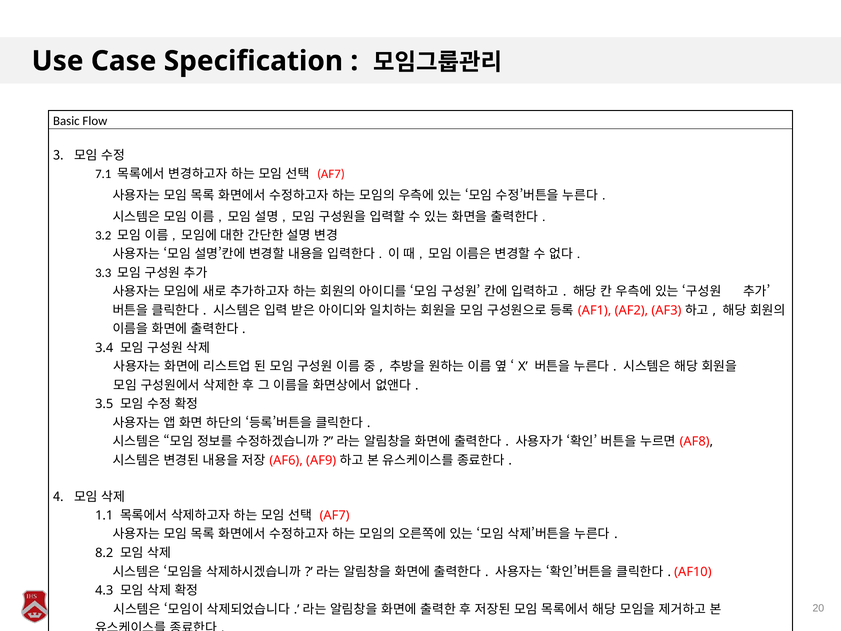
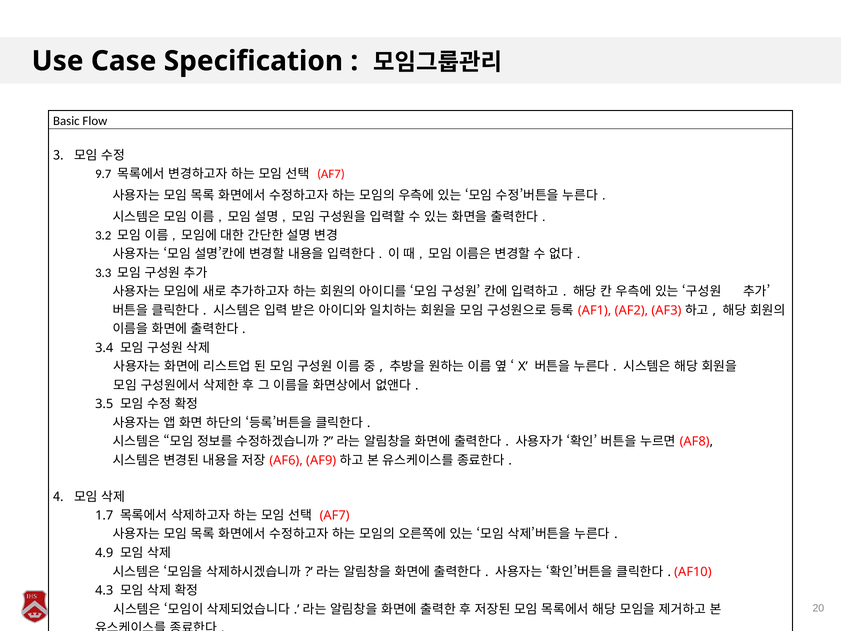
7.1: 7.1 -> 9.7 (103, 174)
1.1: 1.1 -> 1.7 (104, 515)
8.2: 8.2 -> 4.9 (104, 553)
